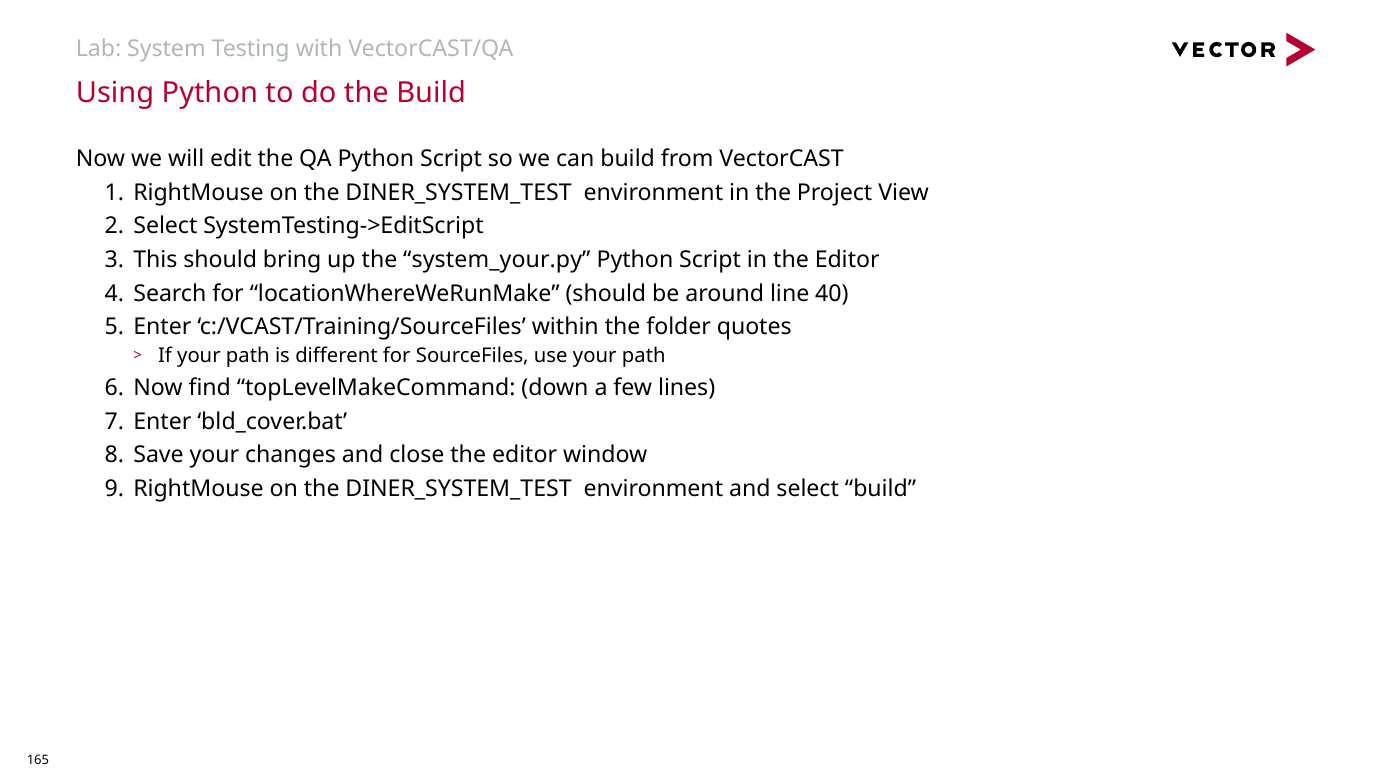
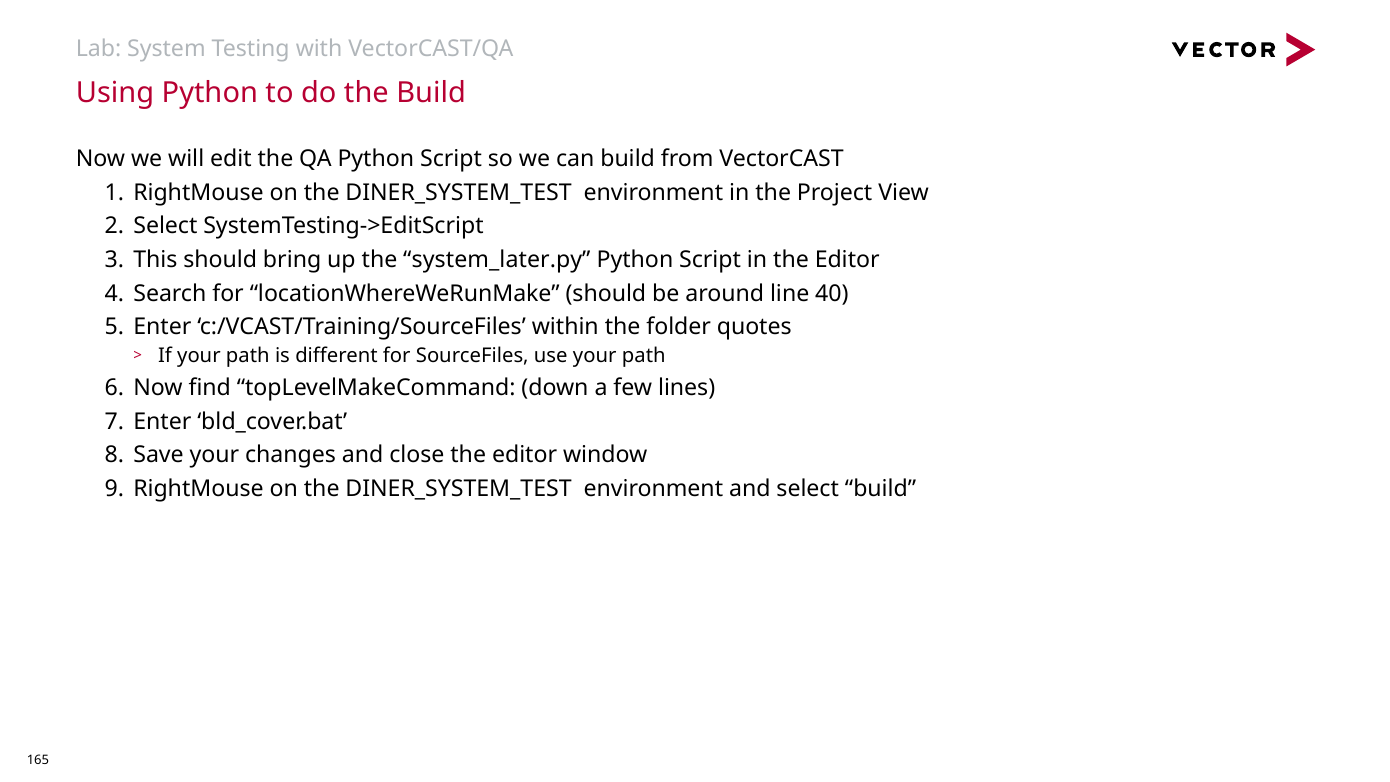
system_your.py: system_your.py -> system_later.py (497, 260)
